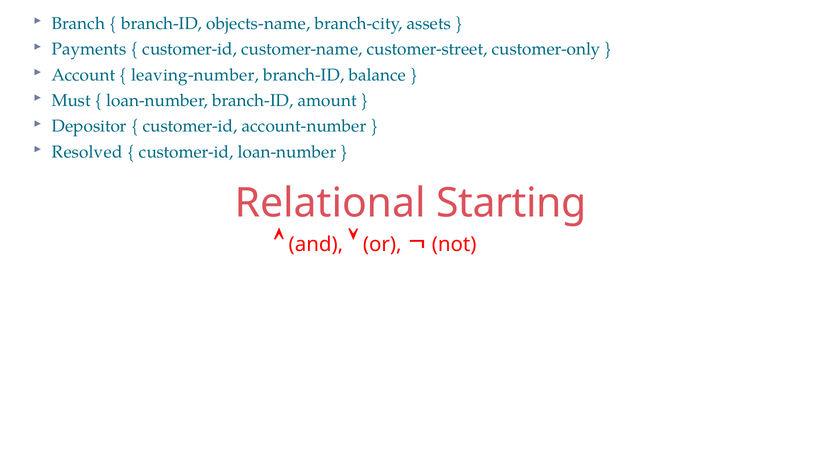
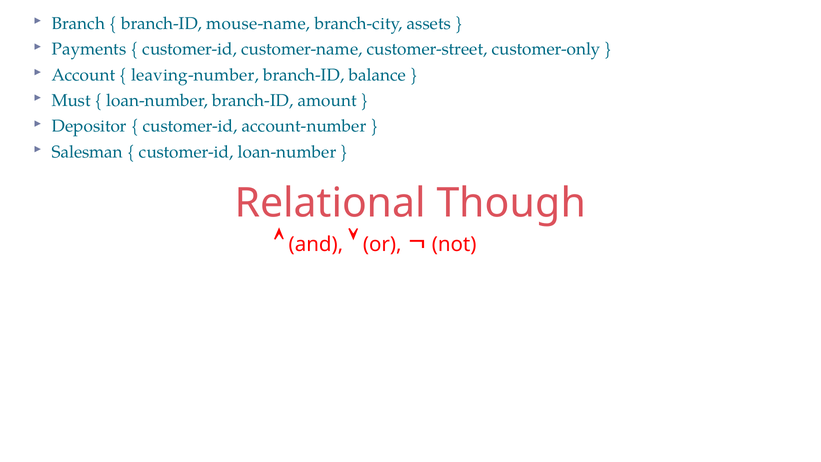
objects-name: objects-name -> mouse-name (258, 24)
Resolved: Resolved -> Salesman (87, 152)
Starting: Starting -> Though (511, 203)
